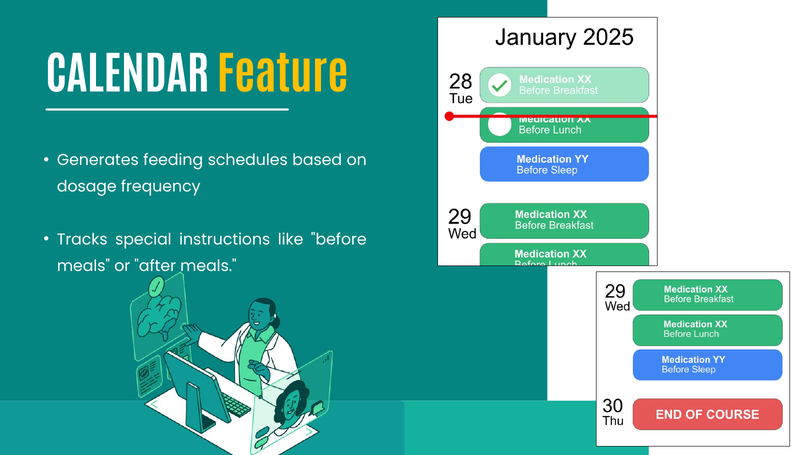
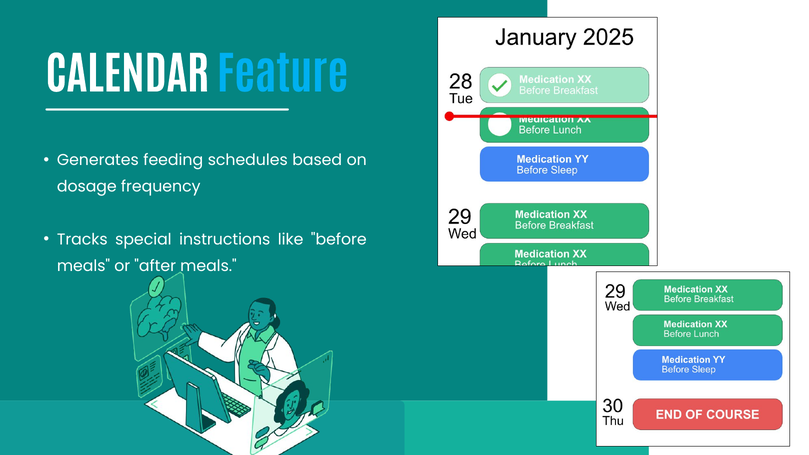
Feature colour: yellow -> light blue (283, 77)
